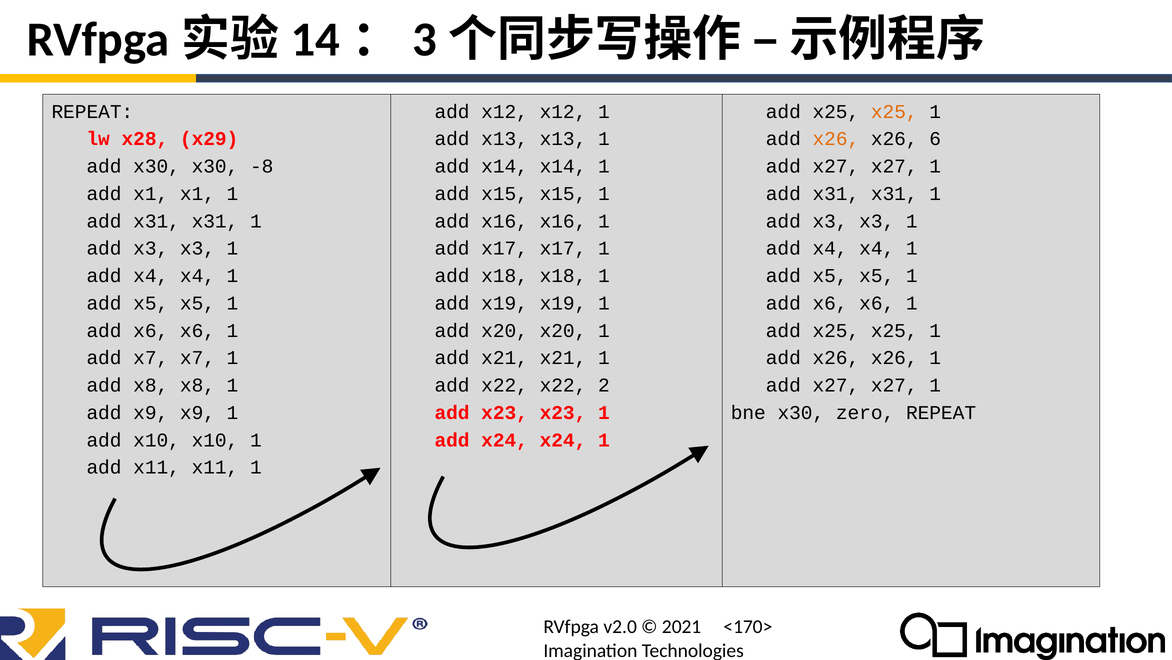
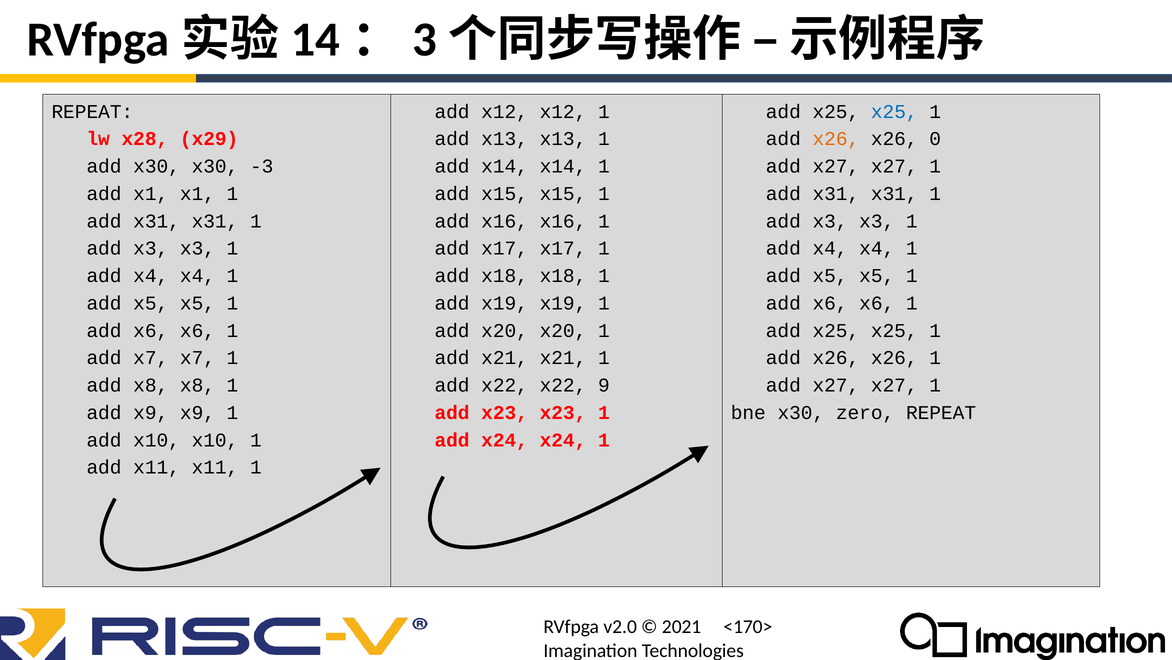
x25 colour: orange -> blue (894, 112)
6: 6 -> 0 (935, 139)
-8: -8 -> -3 (262, 166)
2: 2 -> 9 (604, 385)
